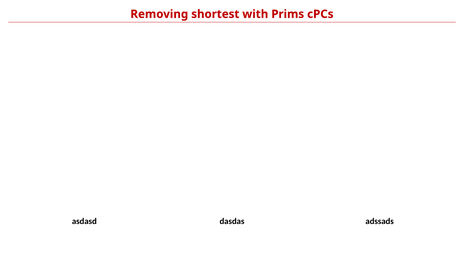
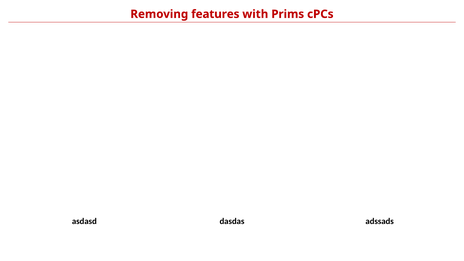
shortest: shortest -> features (215, 14)
